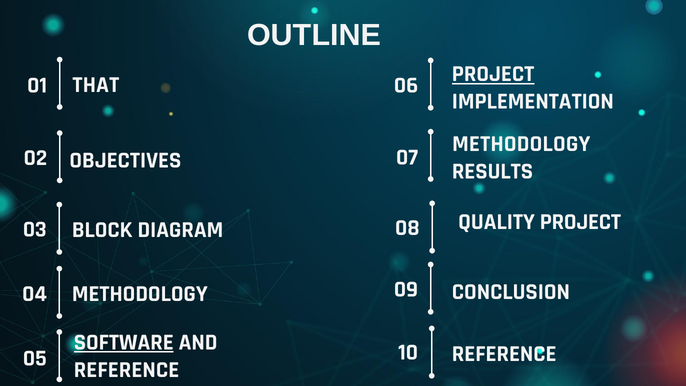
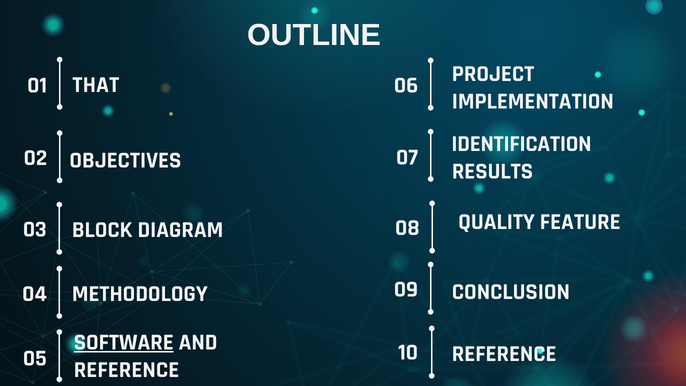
PROJECT underline: present -> none (493, 74)
METHODOLOGY: METHODOLOGY -> IDENTIFICATION (522, 144)
QUALITY PROJECT: PROJECT -> FEATURE (580, 222)
